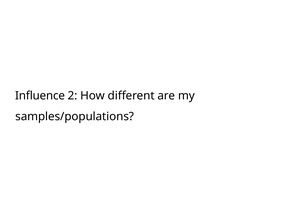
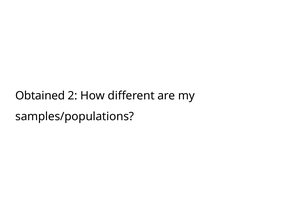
Influence: Influence -> Obtained (40, 96)
